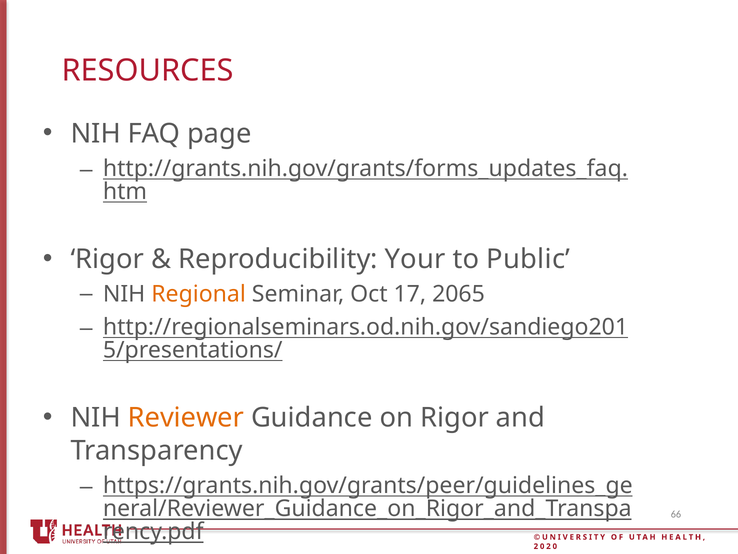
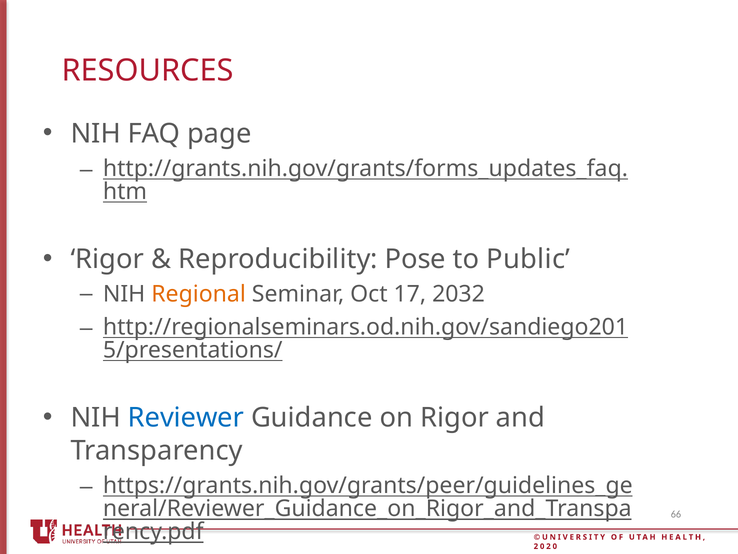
Your: Your -> Pose (415, 259)
2065: 2065 -> 2032 (459, 294)
Reviewer colour: orange -> blue (186, 417)
